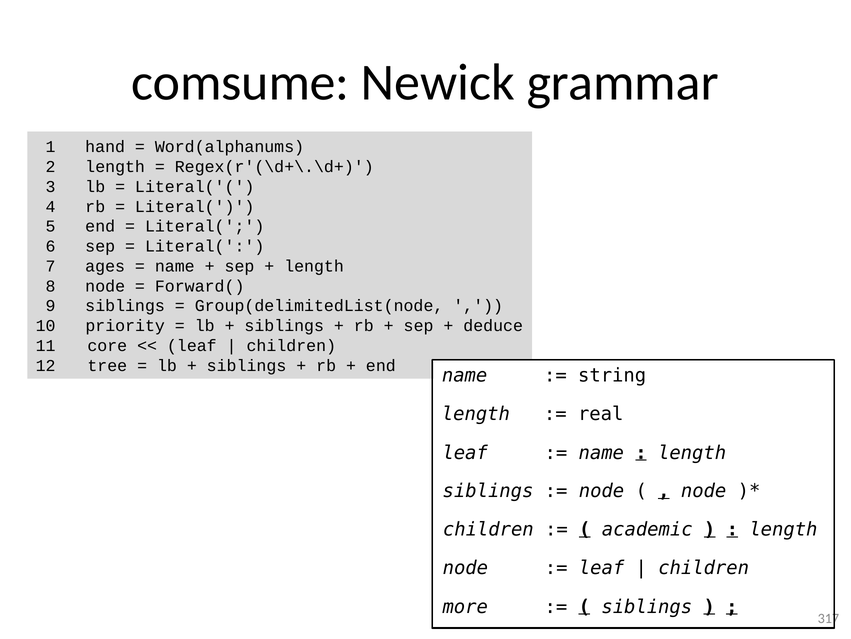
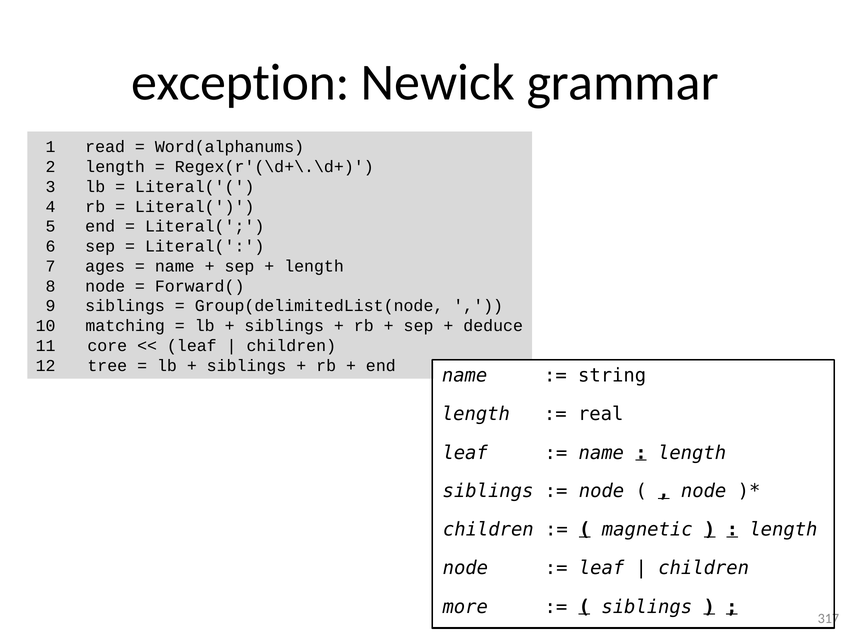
comsume: comsume -> exception (240, 82)
hand: hand -> read (105, 147)
priority: priority -> matching (125, 326)
academic: academic -> magnetic (647, 529)
